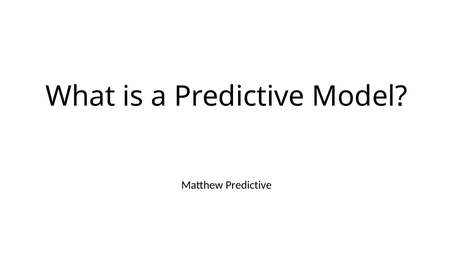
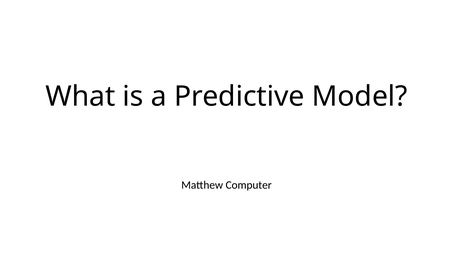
Matthew Predictive: Predictive -> Computer (249, 185)
